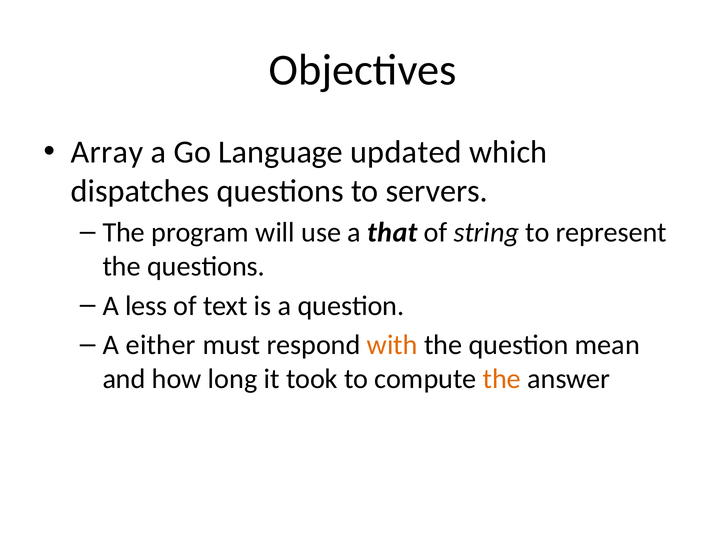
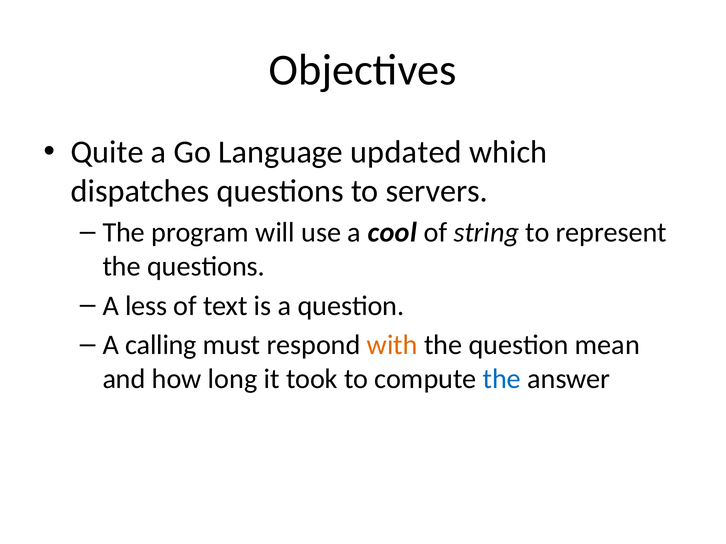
Array: Array -> Quite (107, 152)
that: that -> cool (392, 233)
either: either -> calling (161, 345)
the colour: orange -> blue (502, 379)
